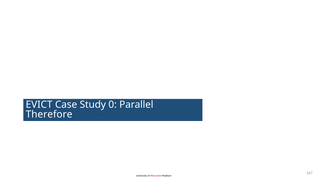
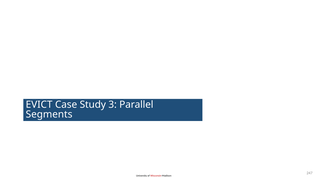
0: 0 -> 3 (113, 105)
Therefore: Therefore -> Segments (49, 114)
